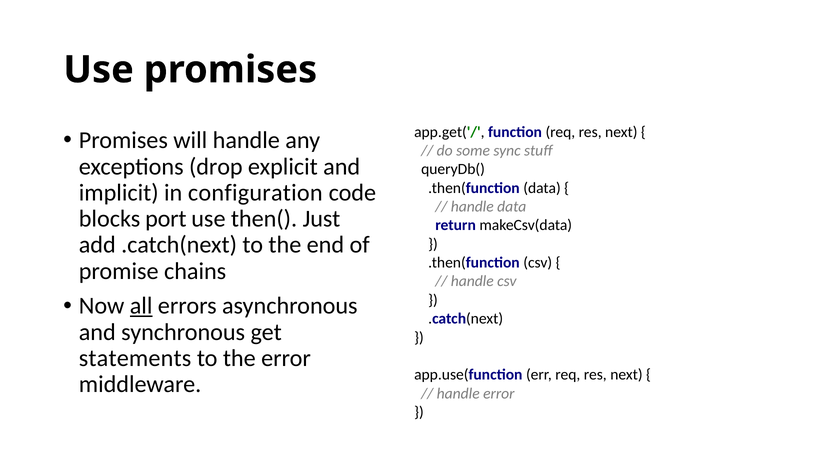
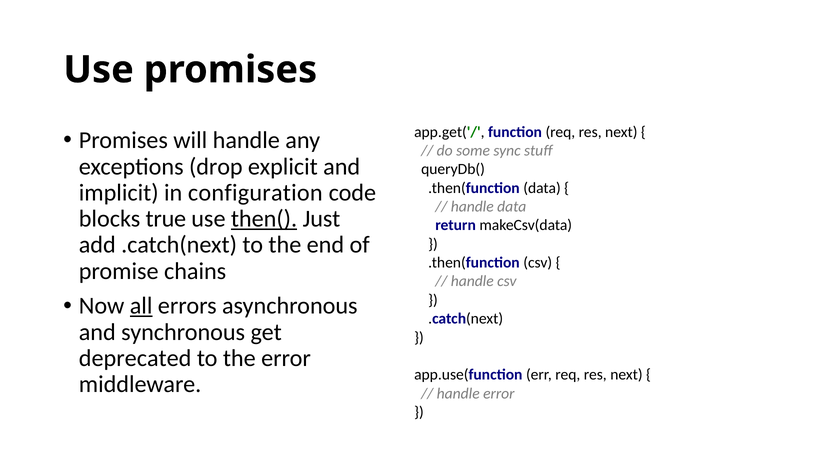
port: port -> true (166, 219)
then( underline: none -> present (264, 219)
statements: statements -> deprecated (135, 358)
